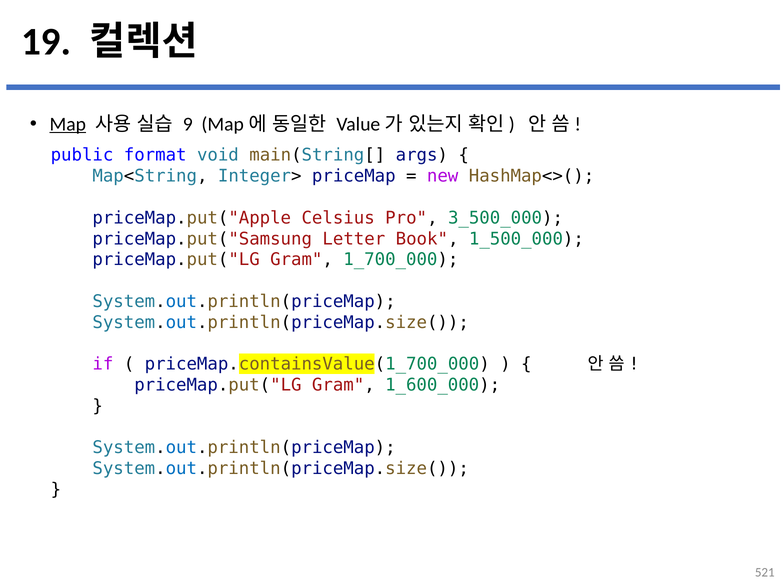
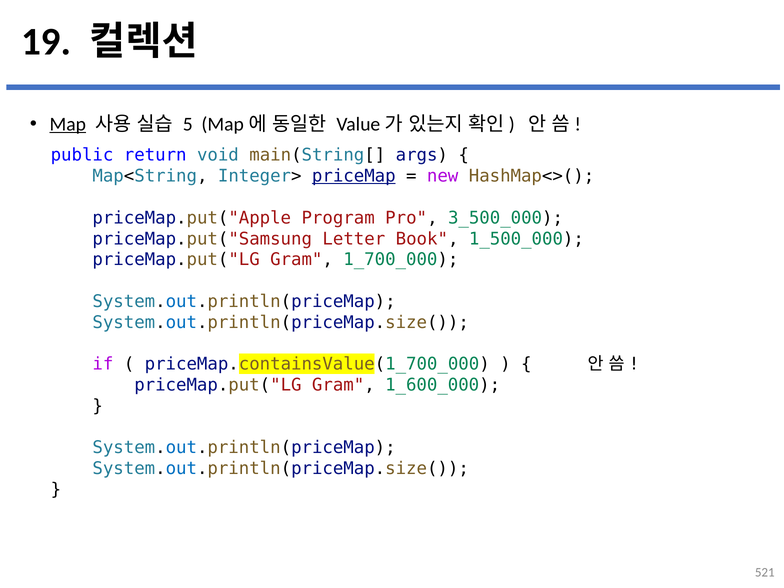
9: 9 -> 5 (188, 124)
format: format -> return (155, 155)
priceMap underline: none -> present (354, 176)
Celsius: Celsius -> Program (338, 218)
